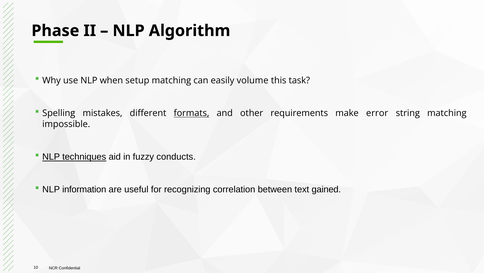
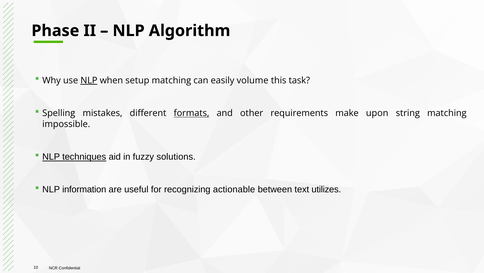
NLP underline: none -> present (89, 80)
error: error -> upon (377, 113)
conducts: conducts -> solutions (176, 156)
correlation: correlation -> actionable (234, 189)
gained: gained -> utilizes (326, 189)
